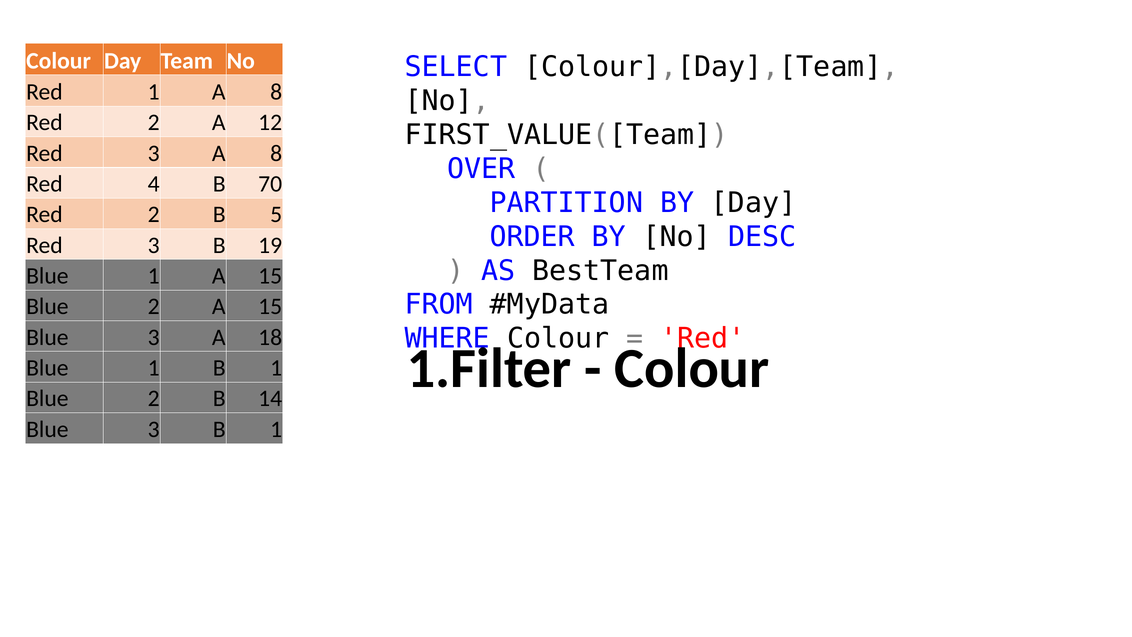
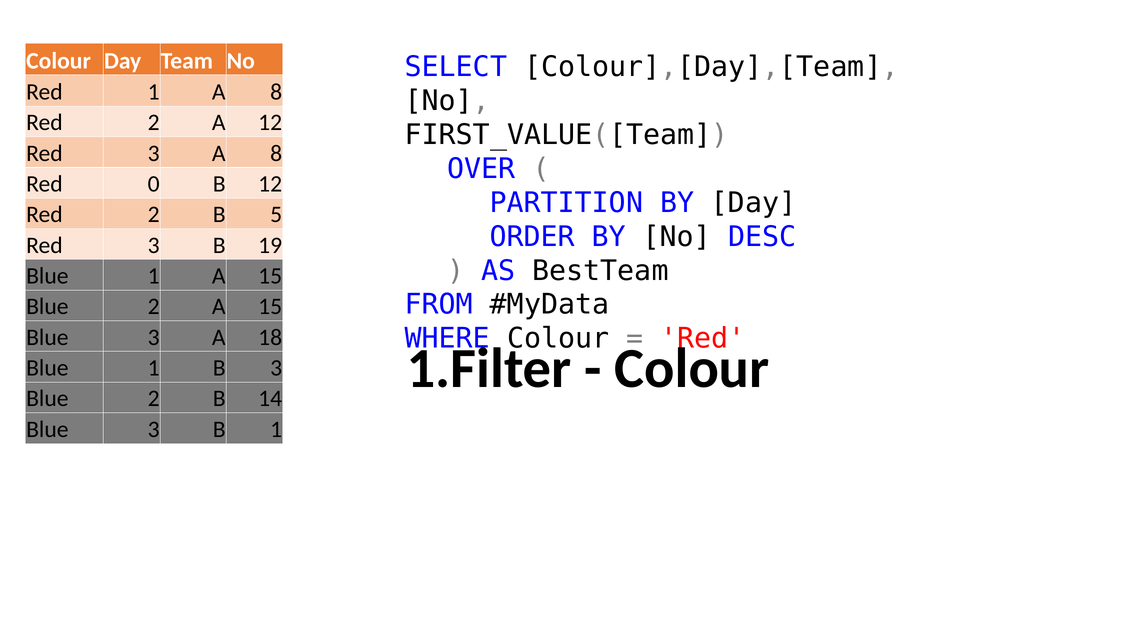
4: 4 -> 0 (154, 184)
B 70: 70 -> 12 (270, 184)
1 B 1: 1 -> 3 (276, 368)
